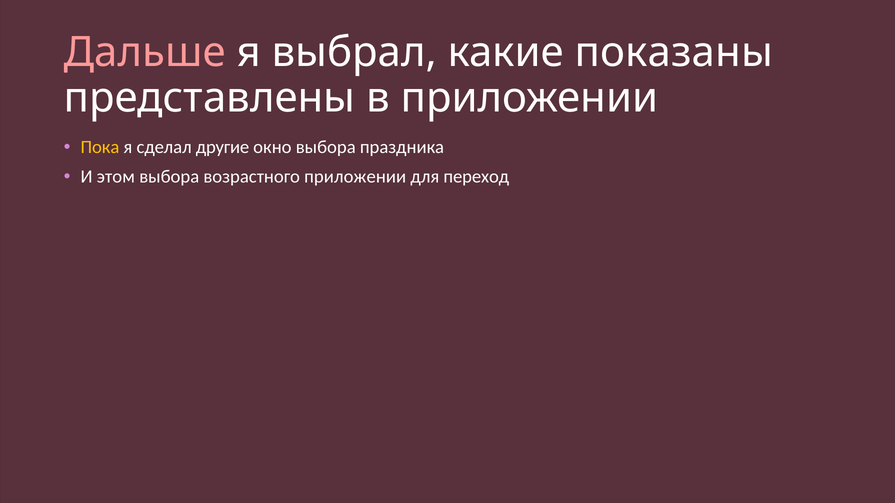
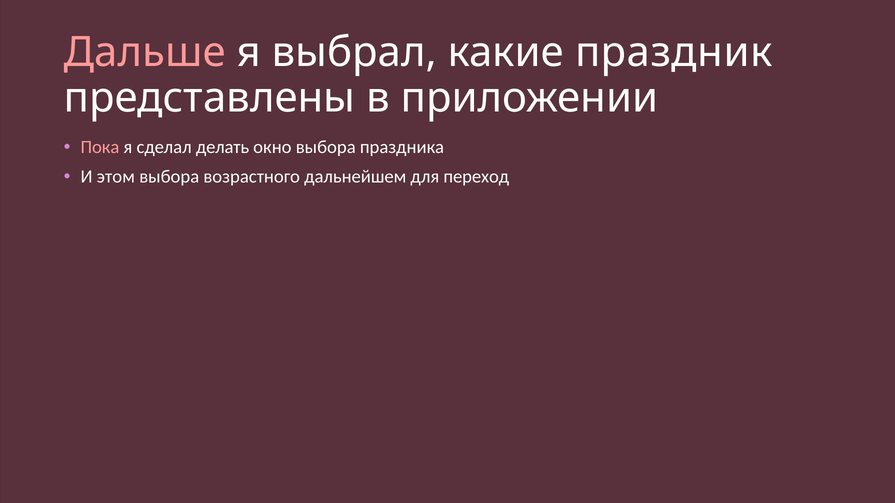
показаны: показаны -> праздник (674, 53)
Пока colour: yellow -> pink (100, 147)
другие: другие -> делать (223, 147)
возрастного приложении: приложении -> дальнейшем (355, 177)
